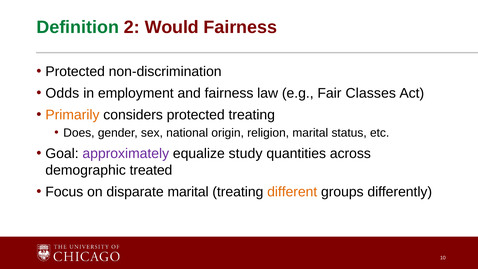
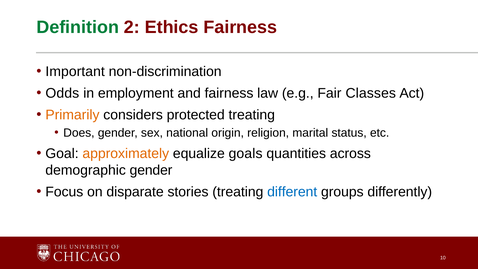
Would: Would -> Ethics (172, 27)
Protected: Protected -> Important (75, 72)
approximately colour: purple -> orange (126, 153)
study: study -> goals (246, 153)
demographic treated: treated -> gender (151, 170)
disparate marital: marital -> stories (188, 192)
different colour: orange -> blue (292, 192)
